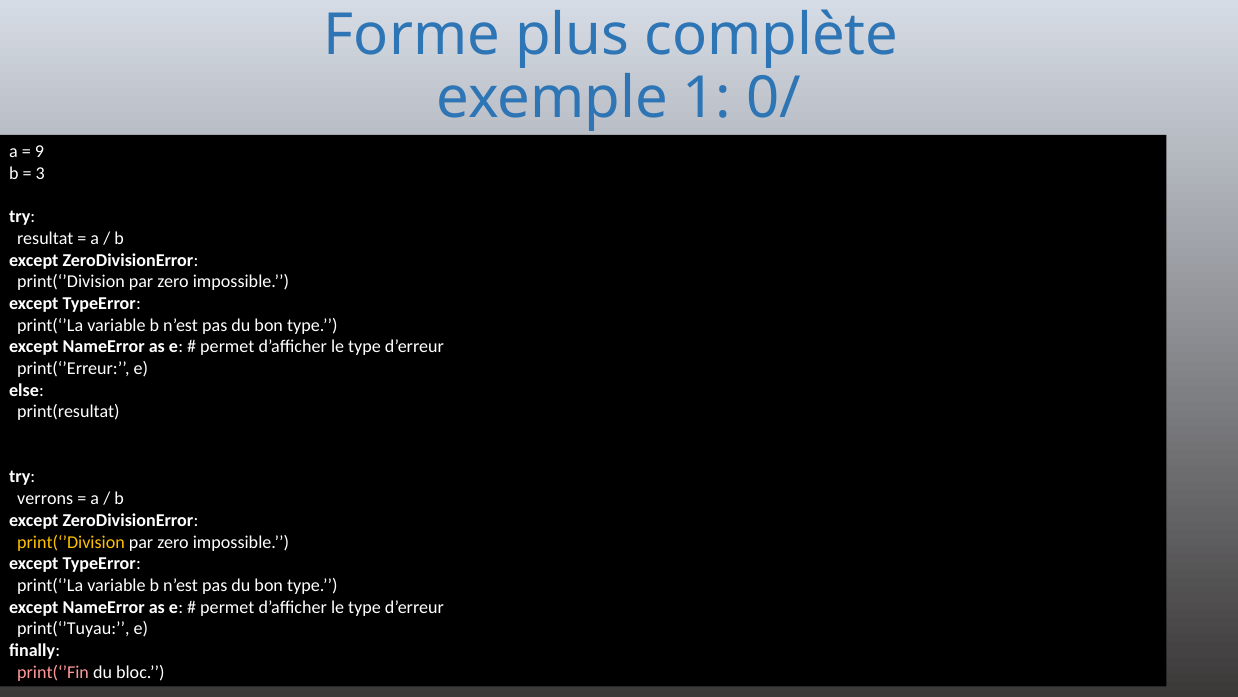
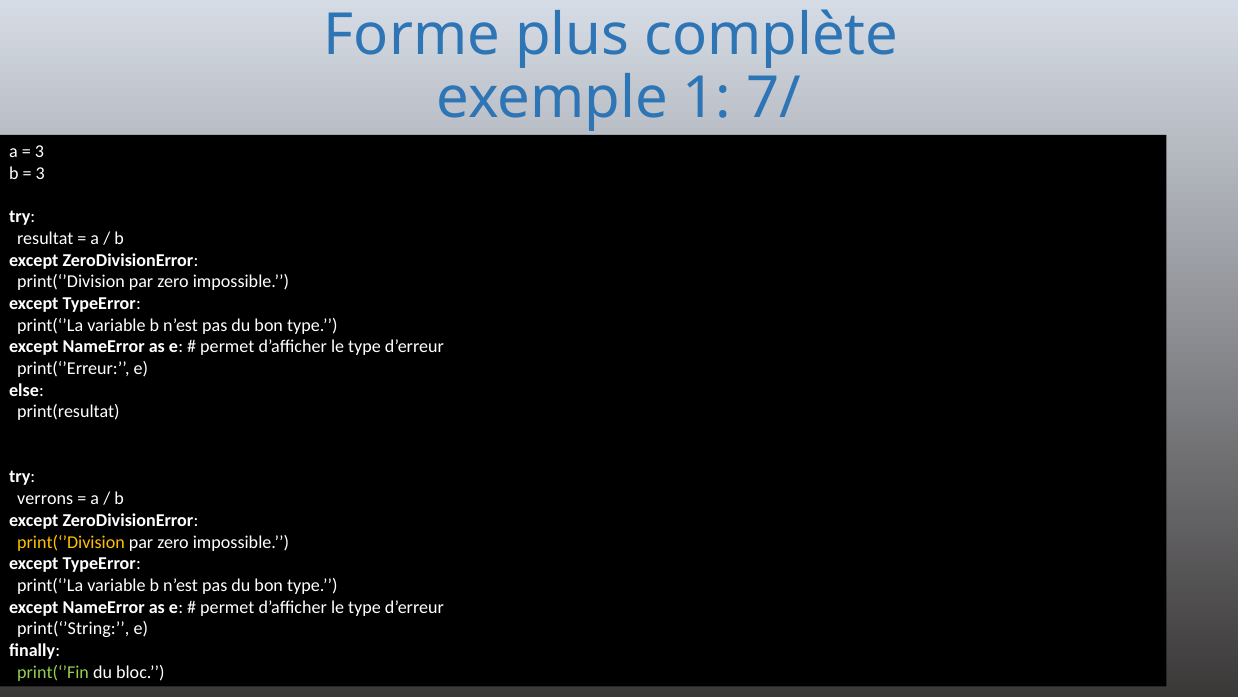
0/: 0/ -> 7/ (774, 98)
9: 9 -> 3 (40, 151)
print(‘’Tuyau: print(‘’Tuyau -> print(‘’String (73, 628)
print(‘’Fin colour: pink -> light green (53, 672)
